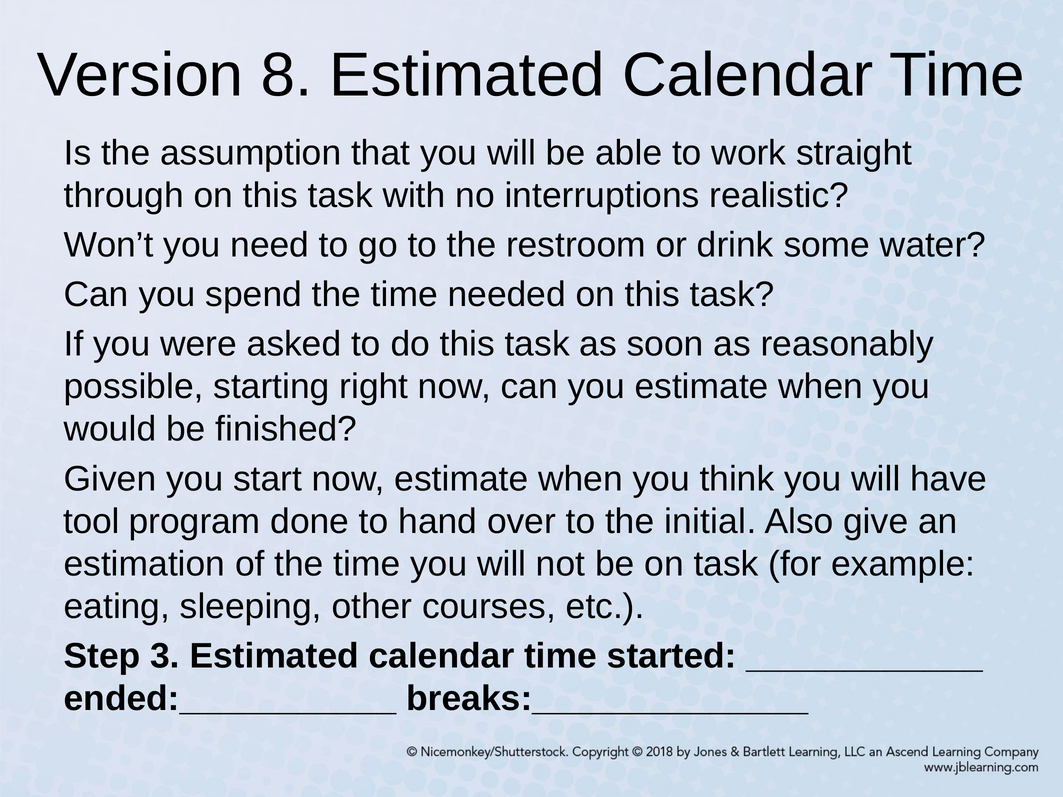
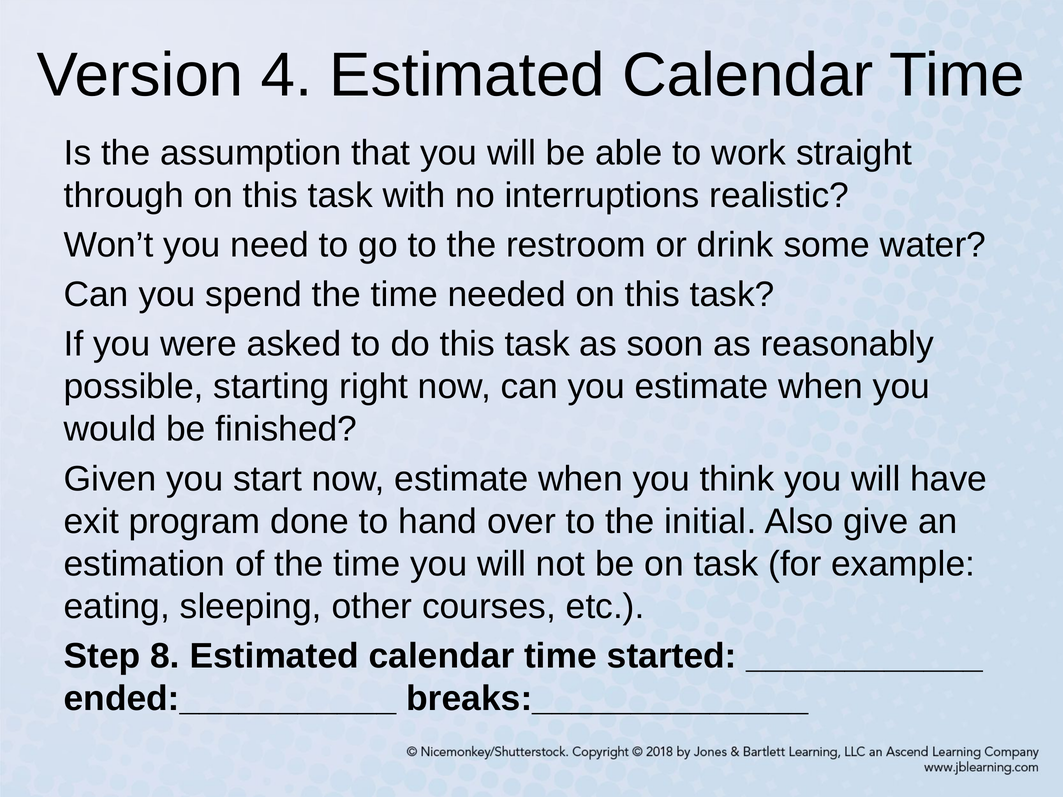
8: 8 -> 4 (286, 75)
tool: tool -> exit (91, 522)
3: 3 -> 8 (165, 656)
